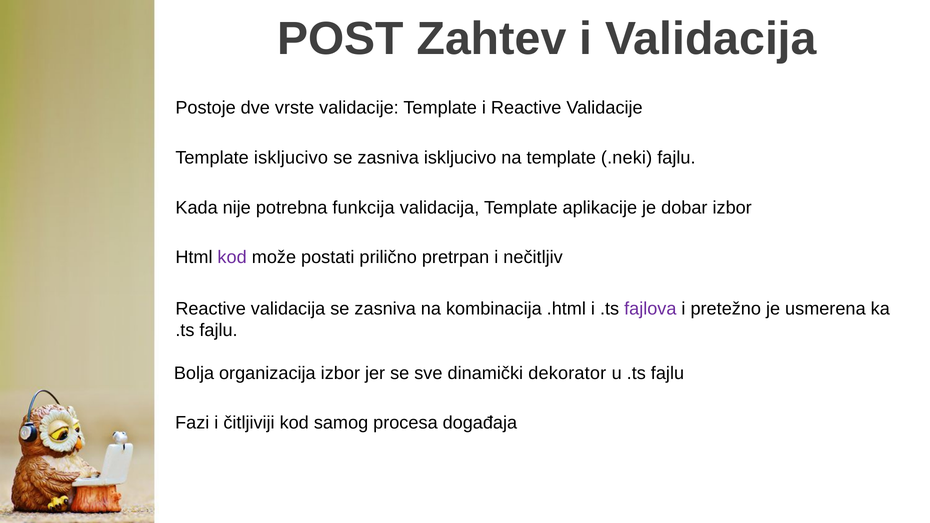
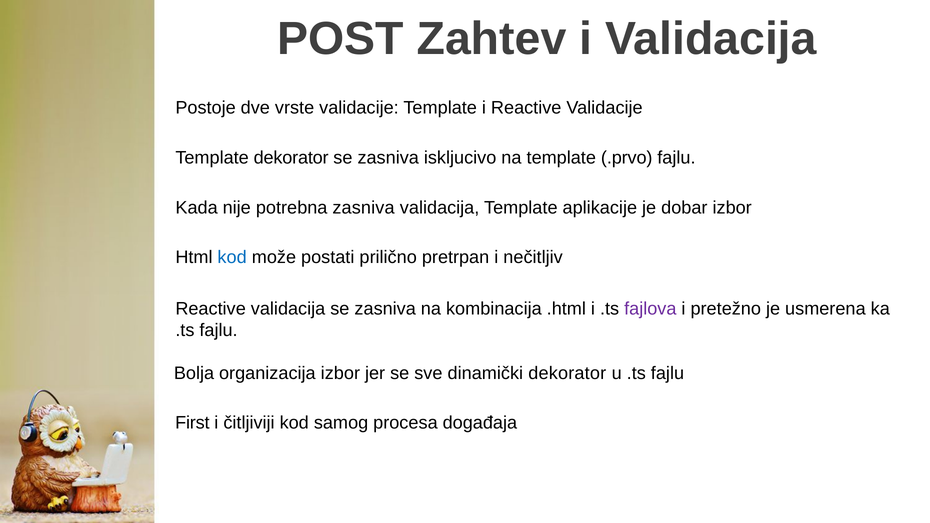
Template iskljucivo: iskljucivo -> dekorator (291, 158)
.neki: .neki -> .prvo (627, 158)
potrebna funkcija: funkcija -> zasniva (363, 208)
kod colour: purple -> blue (232, 258)
Fazi: Fazi -> First (192, 423)
